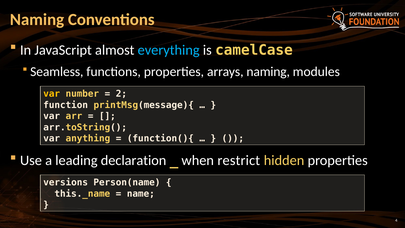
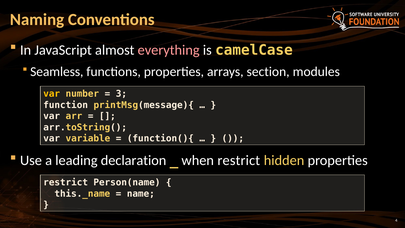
everything colour: light blue -> pink (169, 50)
arrays naming: naming -> section (268, 72)
2: 2 -> 3 (121, 94)
anything: anything -> variable (88, 138)
versions: versions -> restrict (66, 182)
